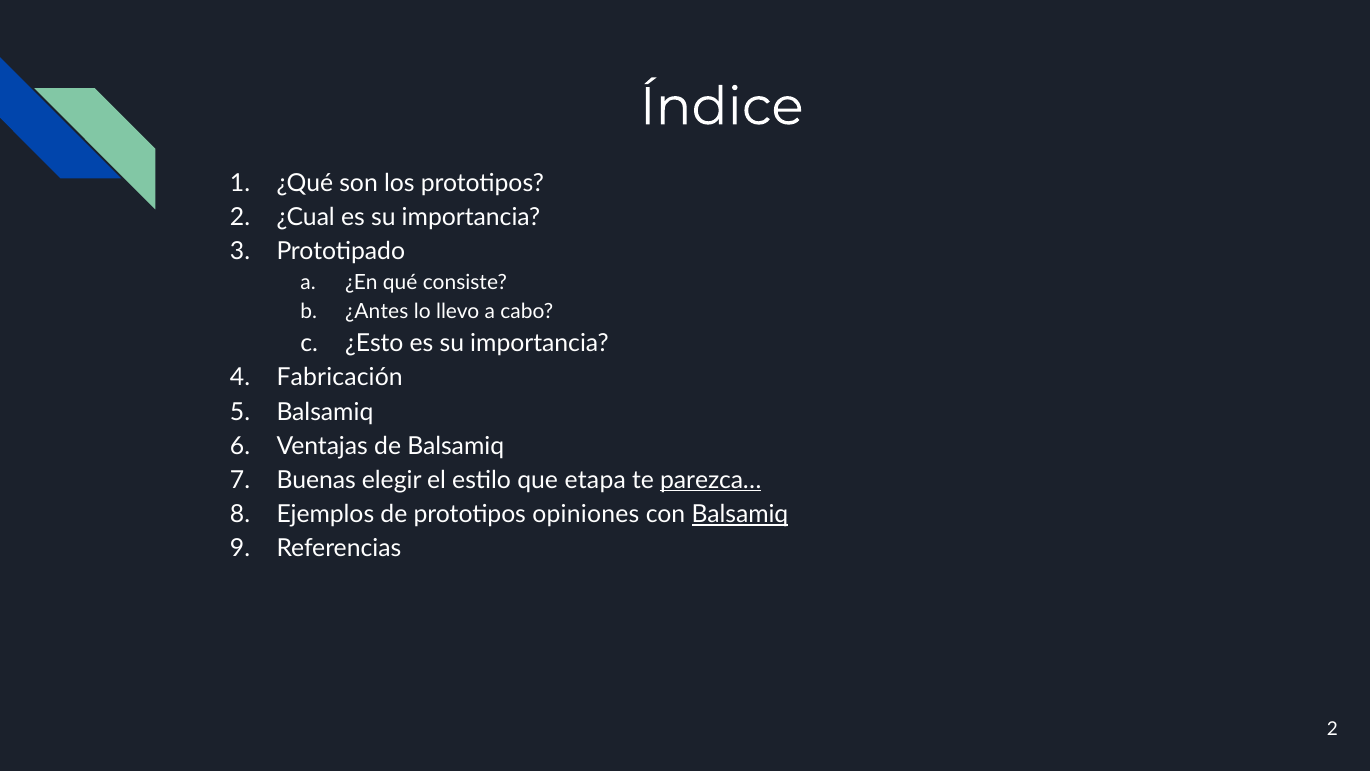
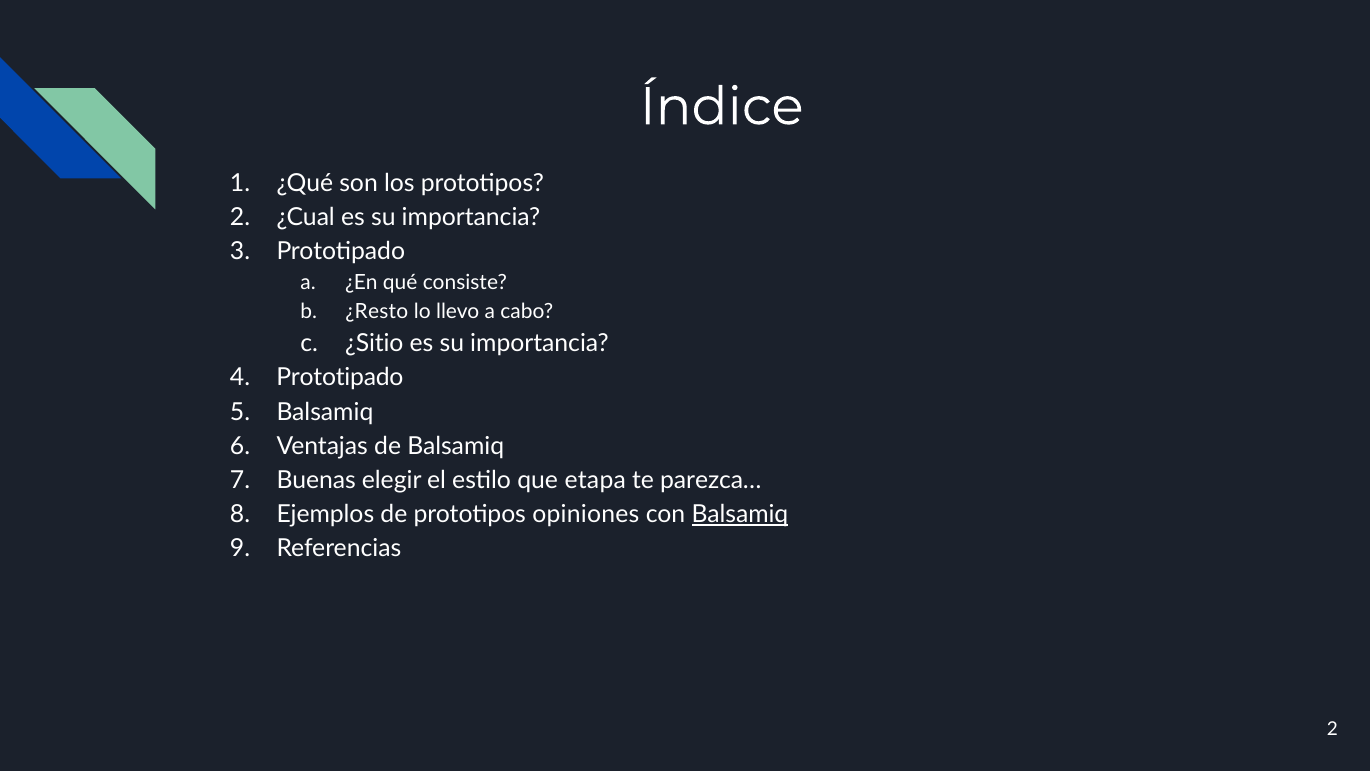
¿Antes: ¿Antes -> ¿Resto (377, 311)
¿Esto: ¿Esto -> ¿Sitio (374, 343)
Fabricación: Fabricación -> Prototipado (340, 378)
parezca… underline: present -> none (711, 480)
